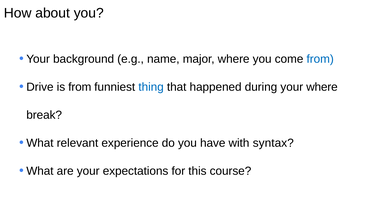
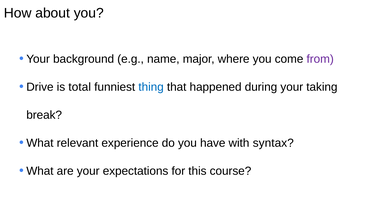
from colour: blue -> purple (320, 59)
is from: from -> total (80, 87)
your where: where -> taking (322, 87)
